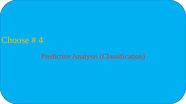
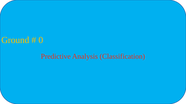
Choose: Choose -> Ground (15, 40)
4: 4 -> 0 (41, 40)
